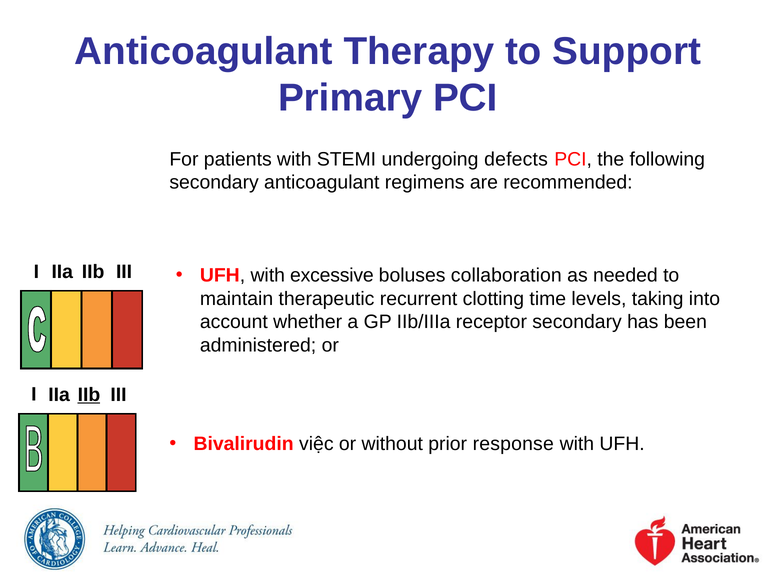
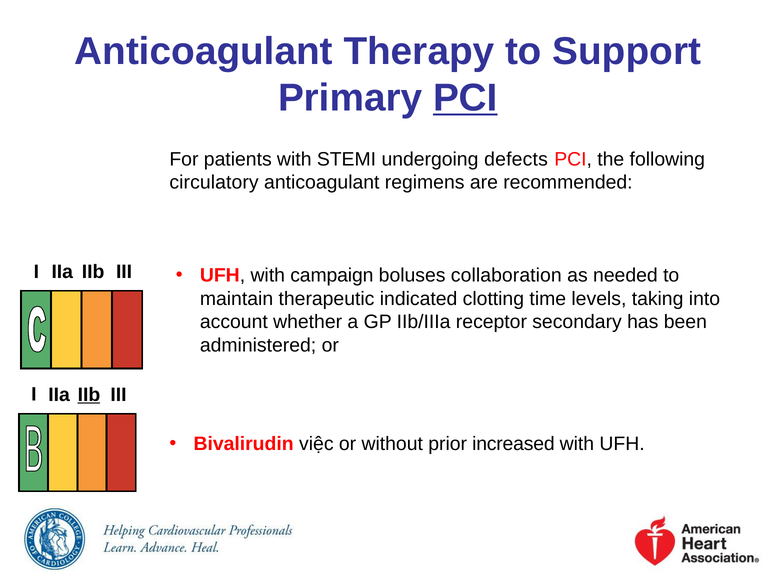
PCI underline: none -> present (465, 98)
secondary: secondary -> circulatory (214, 182)
excessive: excessive -> campaign (332, 276)
recurrent: recurrent -> indicated (419, 299)
response: response -> increased (513, 444)
